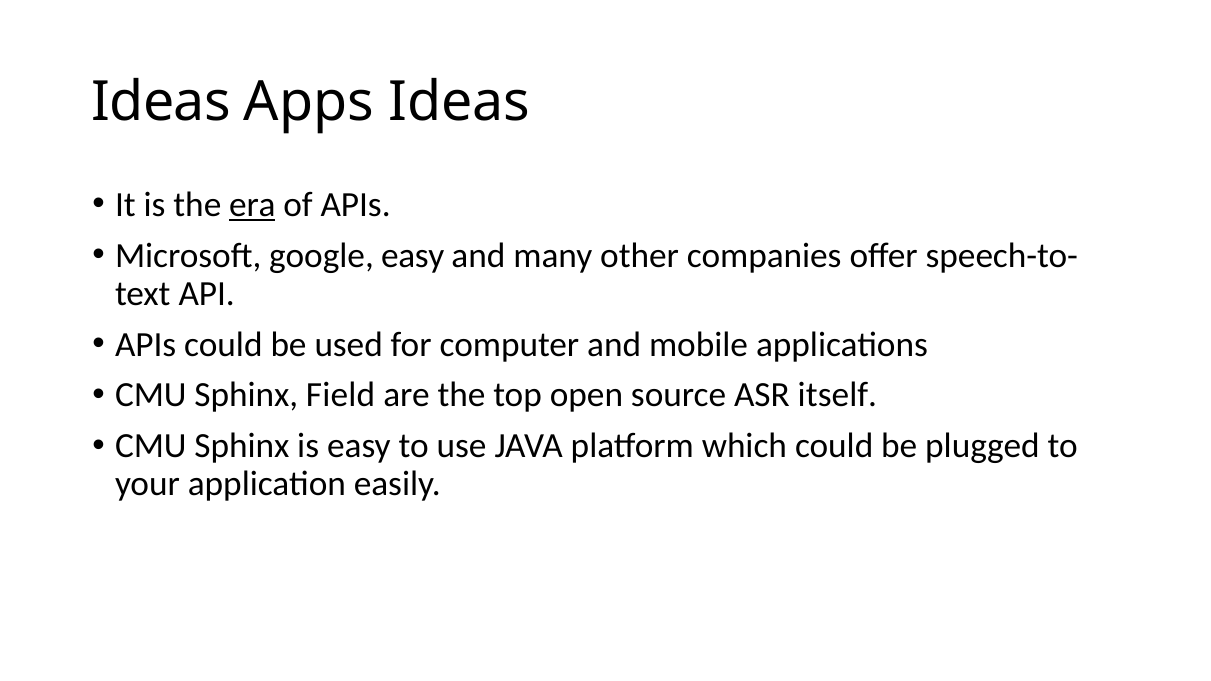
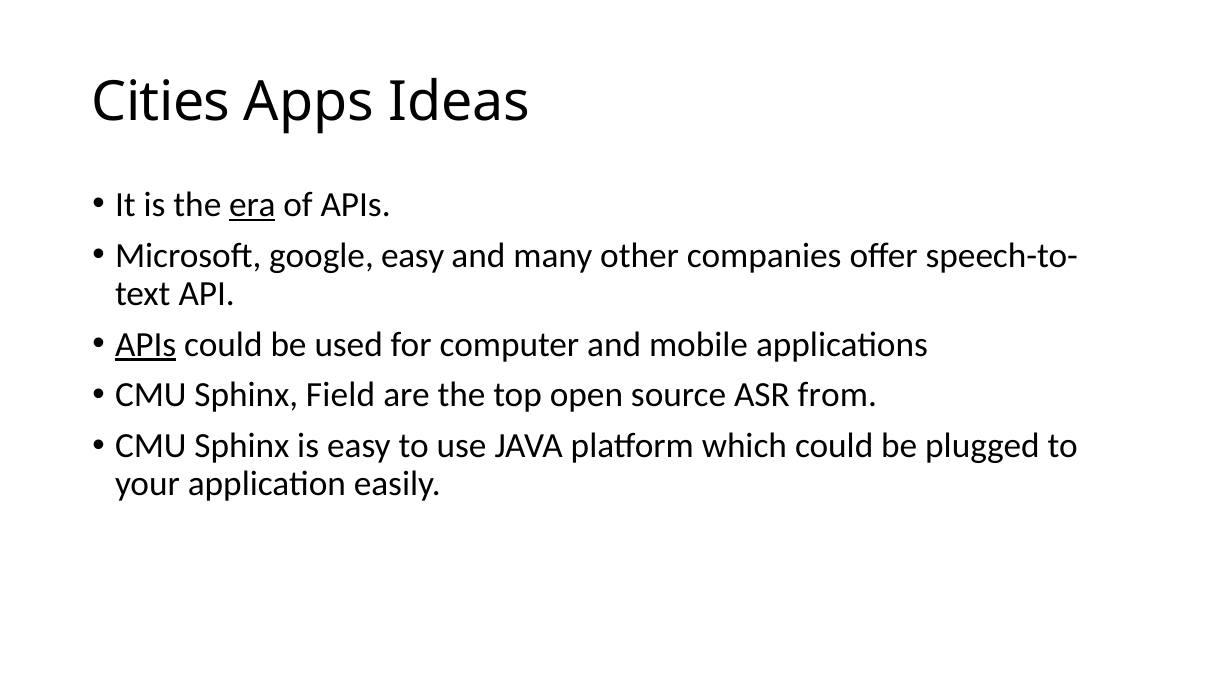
Ideas: Ideas -> Cities (161, 102)
APIs underline: none -> present (146, 344)
itself: itself -> from (837, 395)
